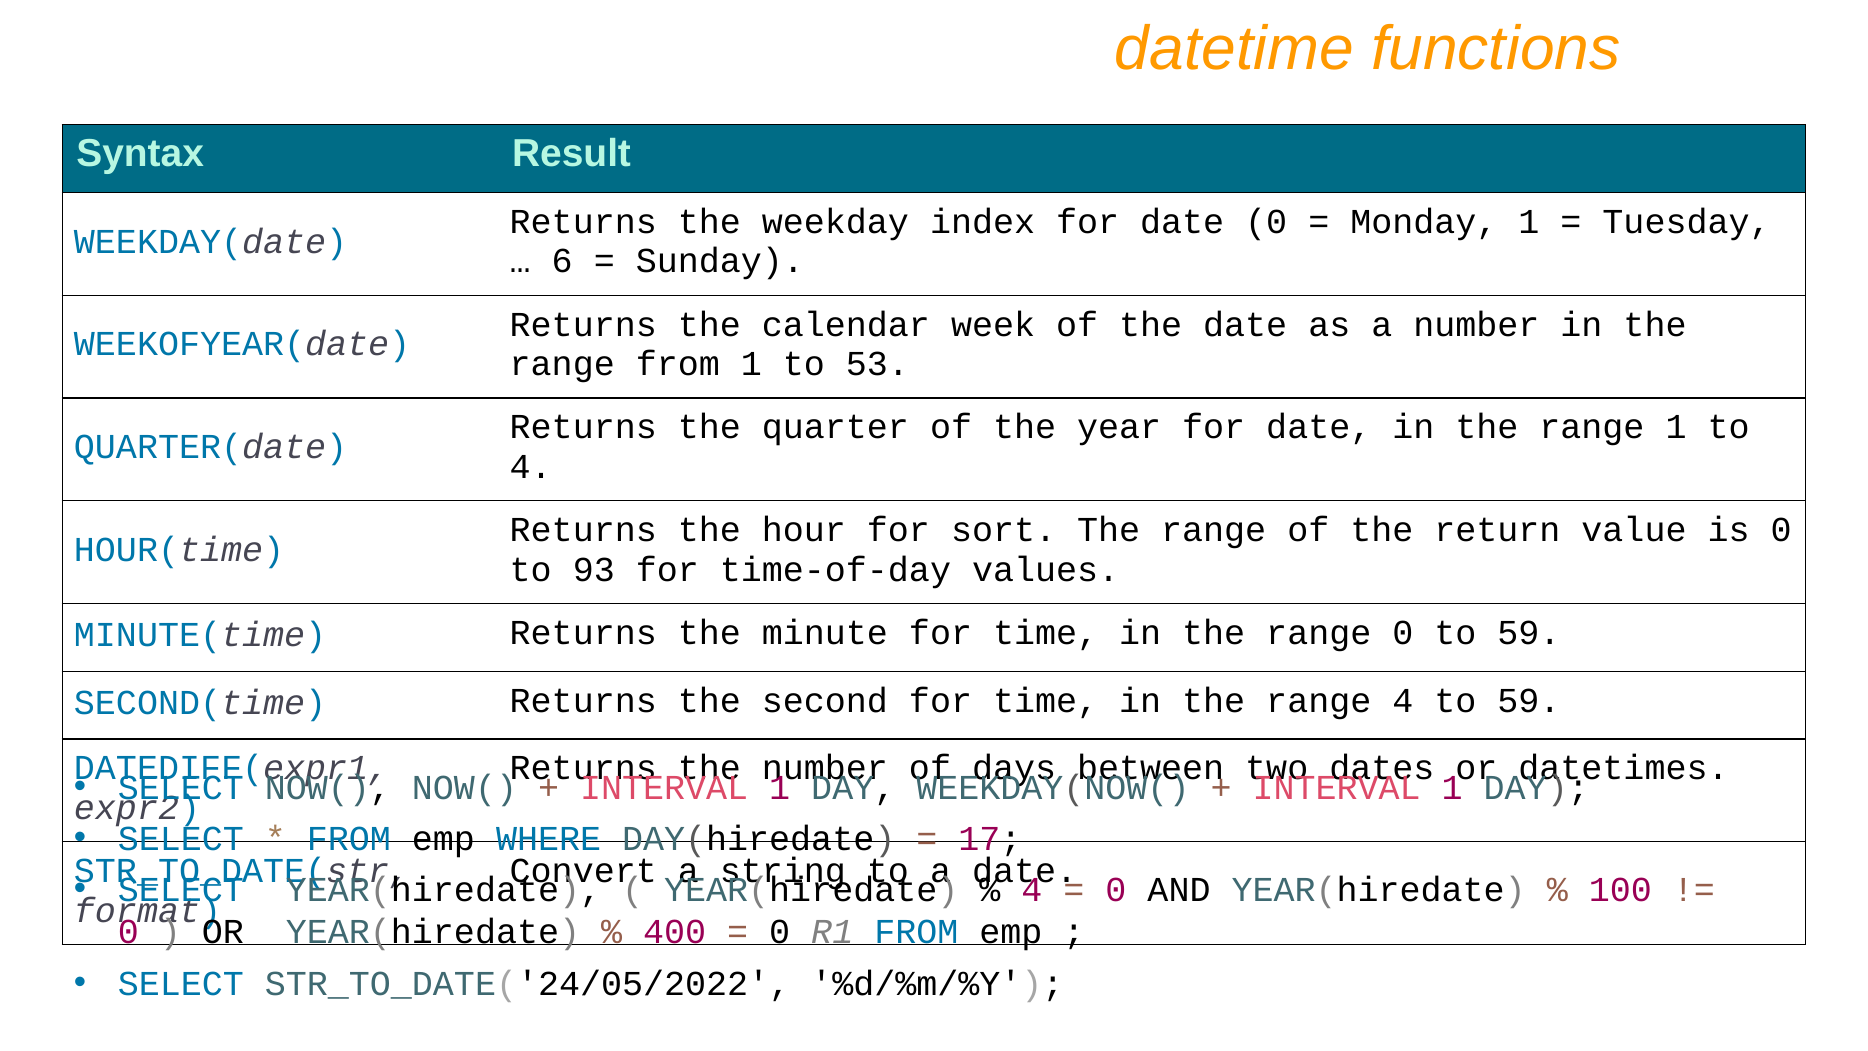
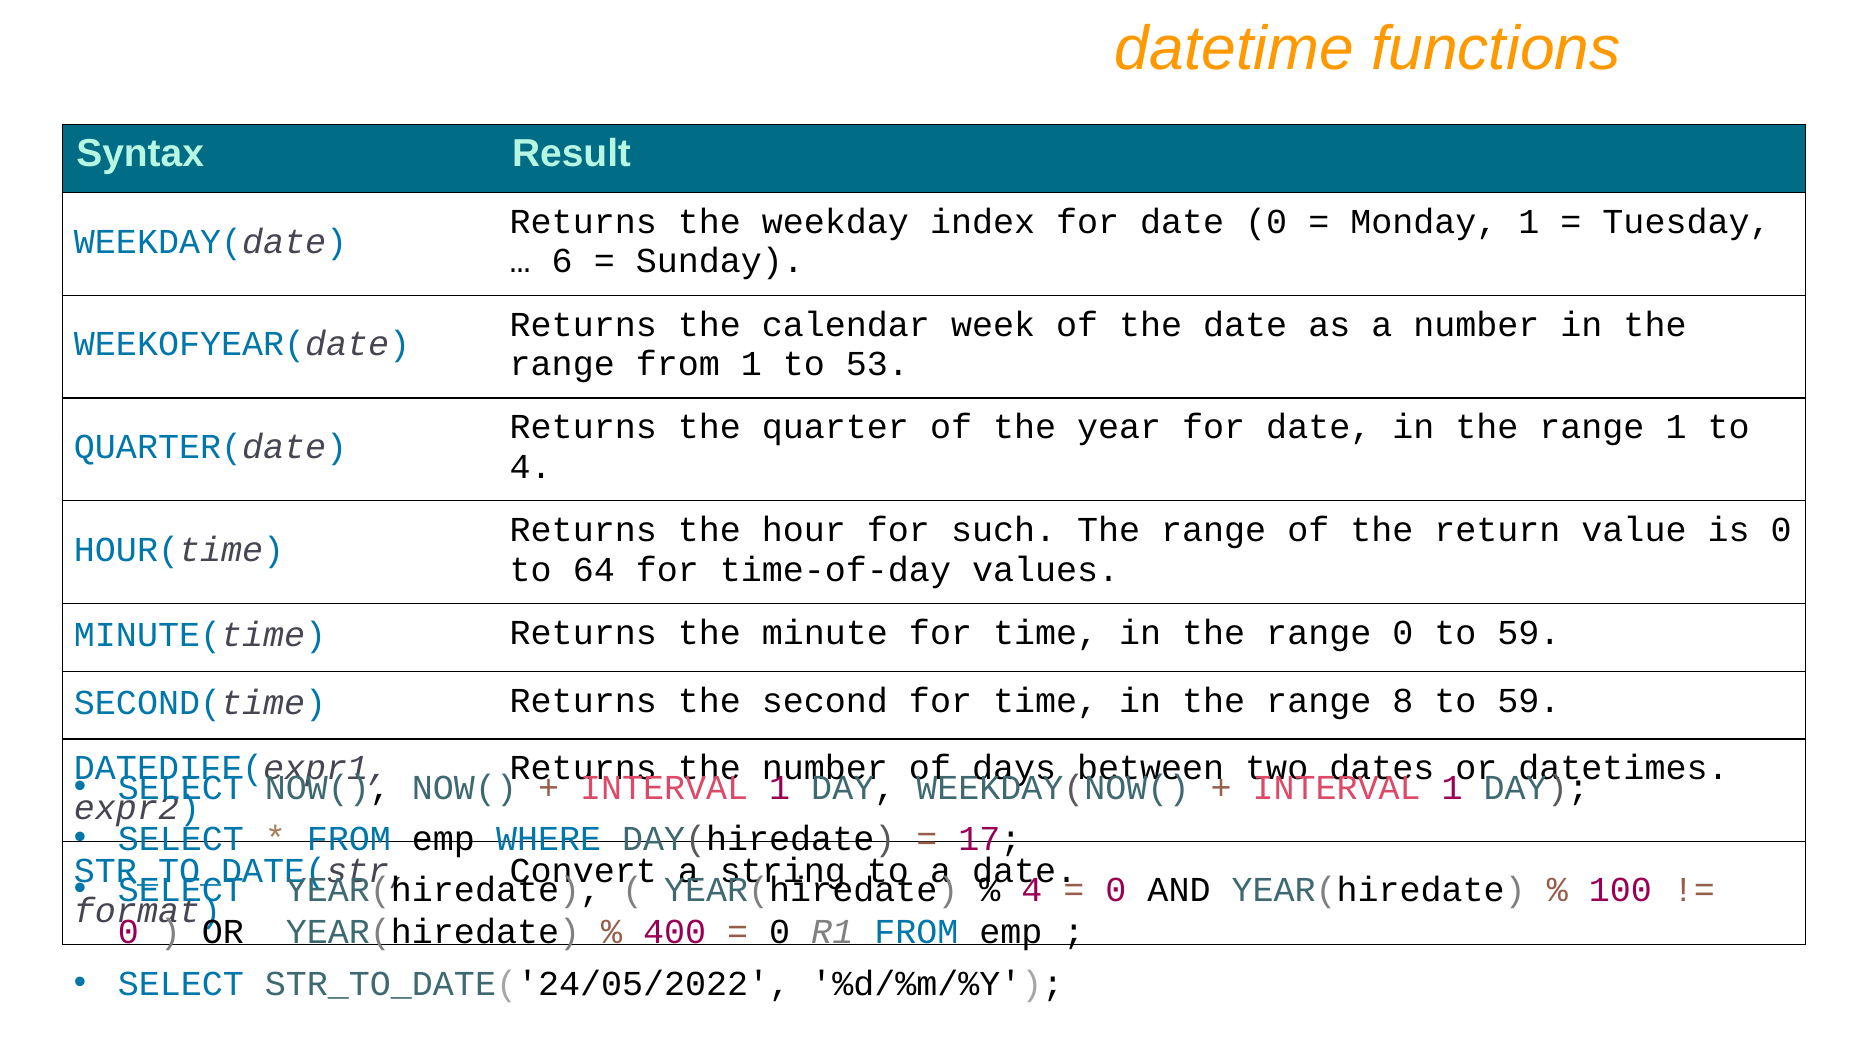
sort: sort -> such (1004, 530)
93: 93 -> 64 (594, 570)
range 4: 4 -> 8 (1403, 700)
